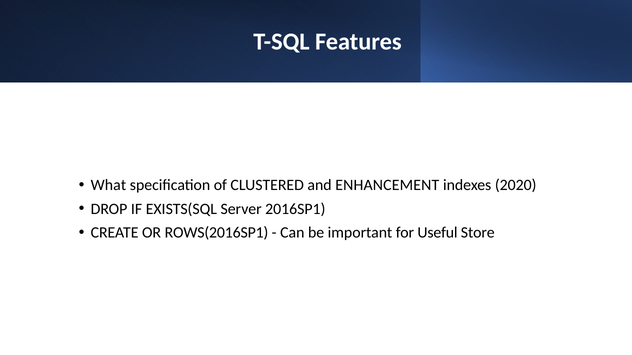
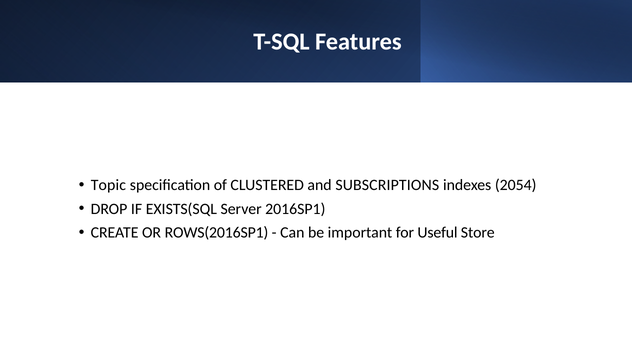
What: What -> Topic (108, 185)
ENHANCEMENT: ENHANCEMENT -> SUBSCRIPTIONS (387, 185)
2020: 2020 -> 2054 (516, 185)
